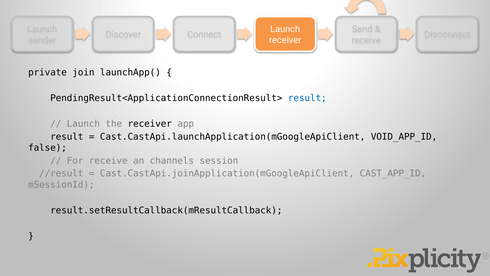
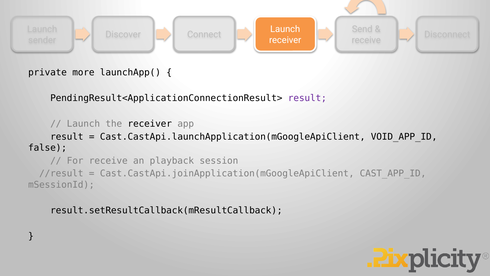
join: join -> more (83, 72)
result colour: blue -> purple (307, 98)
channels: channels -> playback (172, 161)
